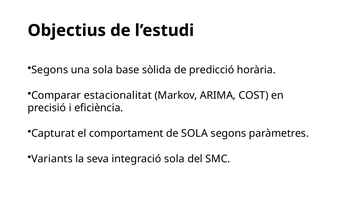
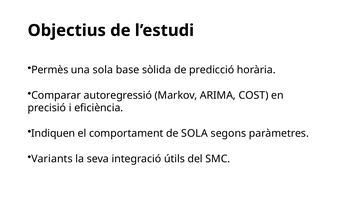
Segons: Segons -> Permès (50, 70)
estacionalitat: estacionalitat -> autoregressió (118, 95)
Capturat: Capturat -> Indiquen (53, 133)
integració sola: sola -> útils (174, 158)
